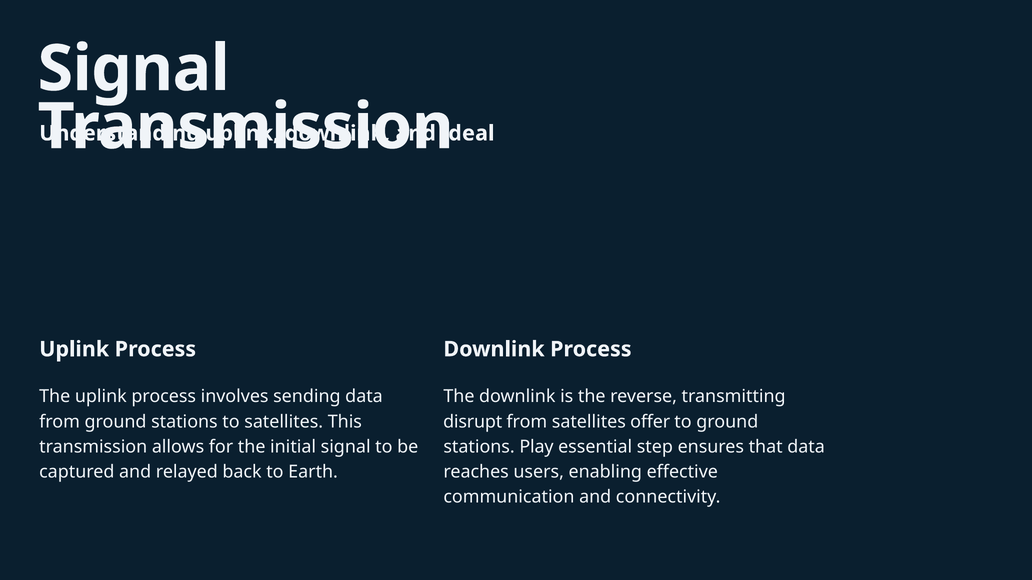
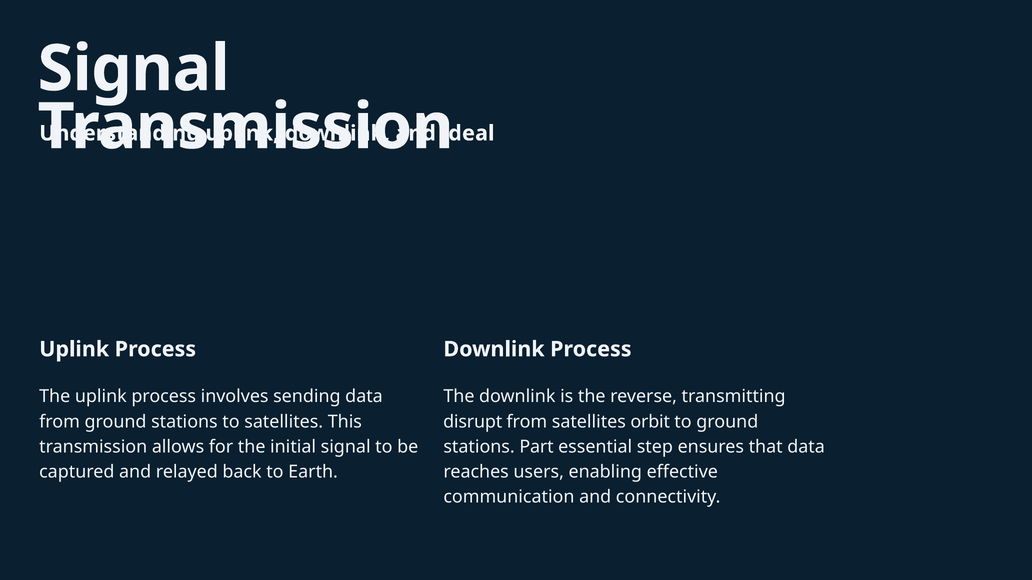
offer: offer -> orbit (650, 422)
Play: Play -> Part (537, 447)
